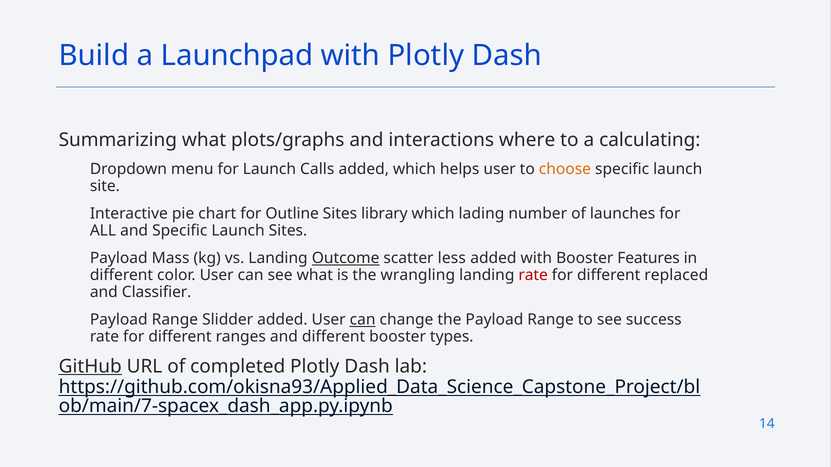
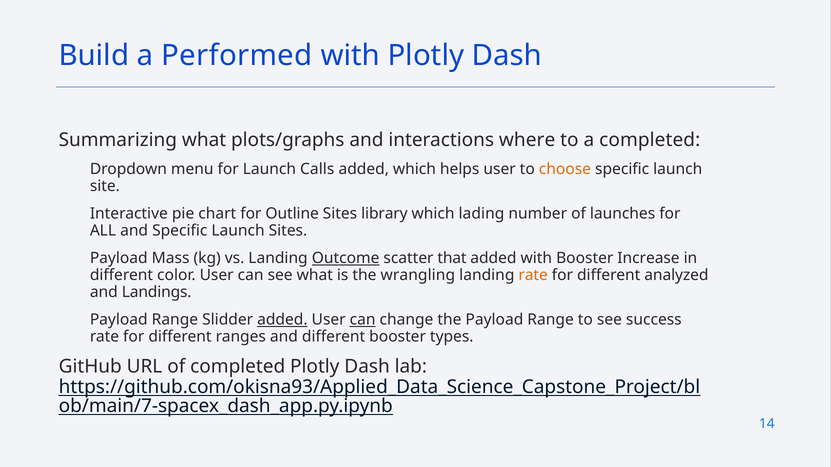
Launchpad: Launchpad -> Performed (237, 56)
a calculating: calculating -> completed (650, 140)
less: less -> that (452, 259)
Features: Features -> Increase (649, 259)
rate colour: red -> orange (533, 275)
replaced: replaced -> analyzed (676, 275)
Classifier: Classifier -> Landings (157, 292)
added underline: none -> present (282, 320)
GitHub underline: present -> none (90, 367)
